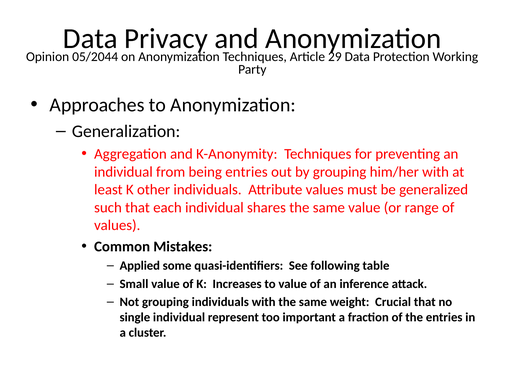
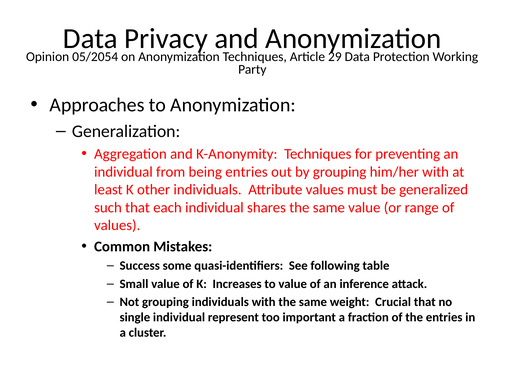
05/2044: 05/2044 -> 05/2054 (95, 57)
Applied: Applied -> Success (140, 266)
